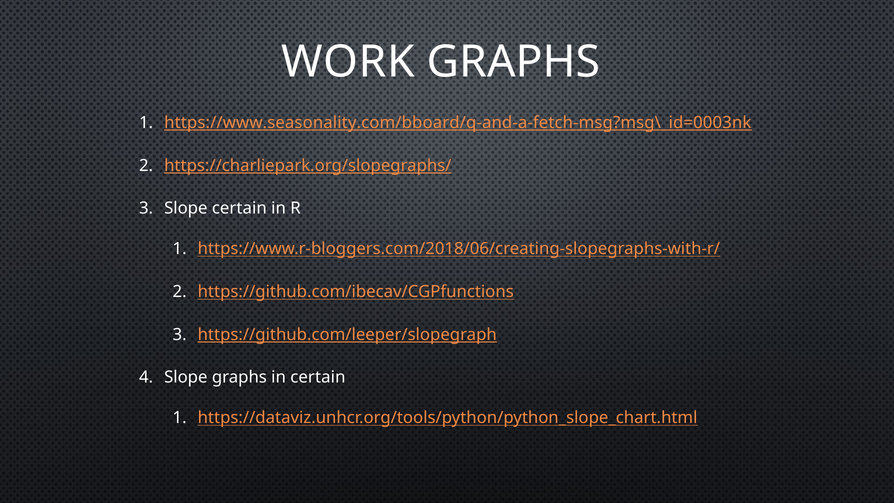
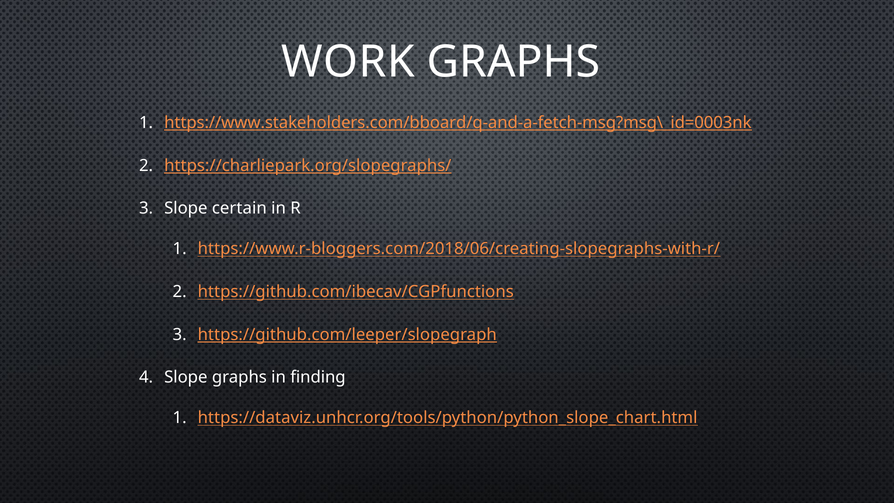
https://www.seasonality.com/bboard/q-and-a-fetch-msg?msg\_id=0003nk: https://www.seasonality.com/bboard/q-and-a-fetch-msg?msg\_id=0003nk -> https://www.stakeholders.com/bboard/q-and-a-fetch-msg?msg\_id=0003nk (458, 123)
in certain: certain -> finding (318, 377)
